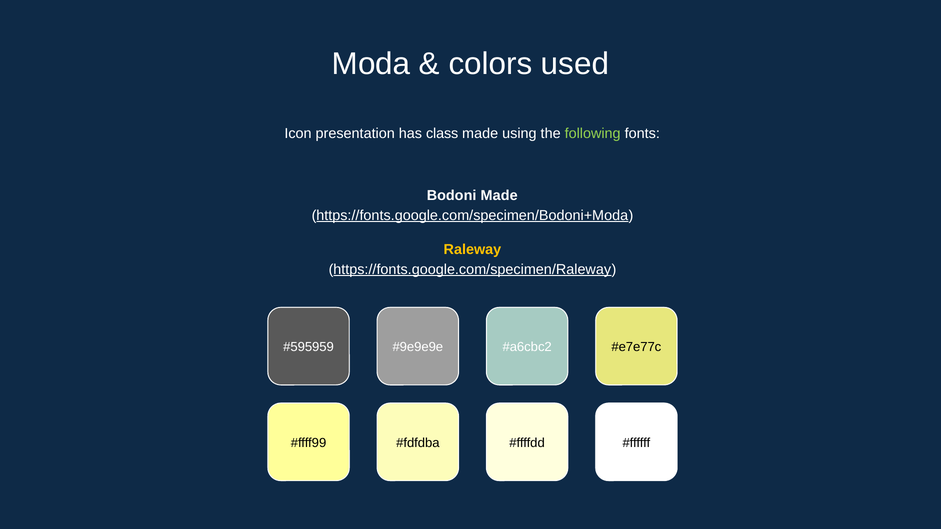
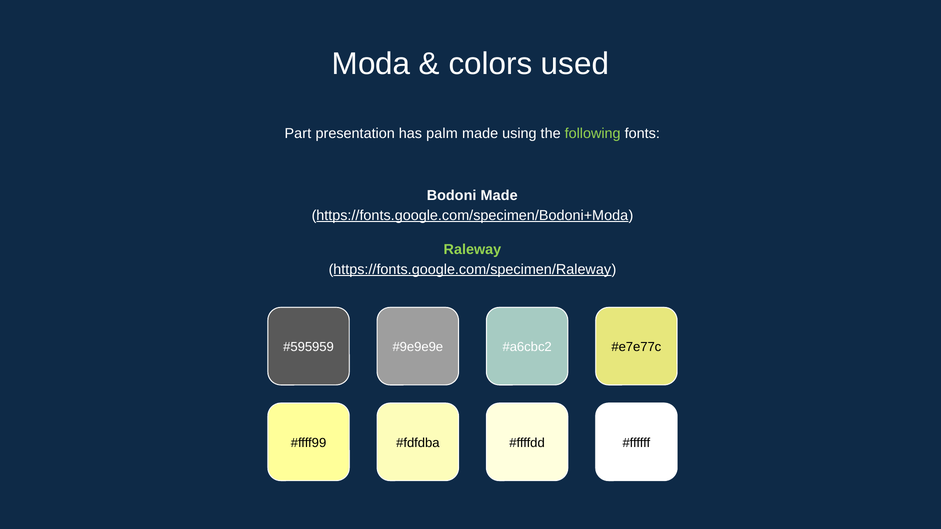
Icon: Icon -> Part (298, 134)
class: class -> palm (442, 134)
Raleway colour: yellow -> light green (472, 250)
